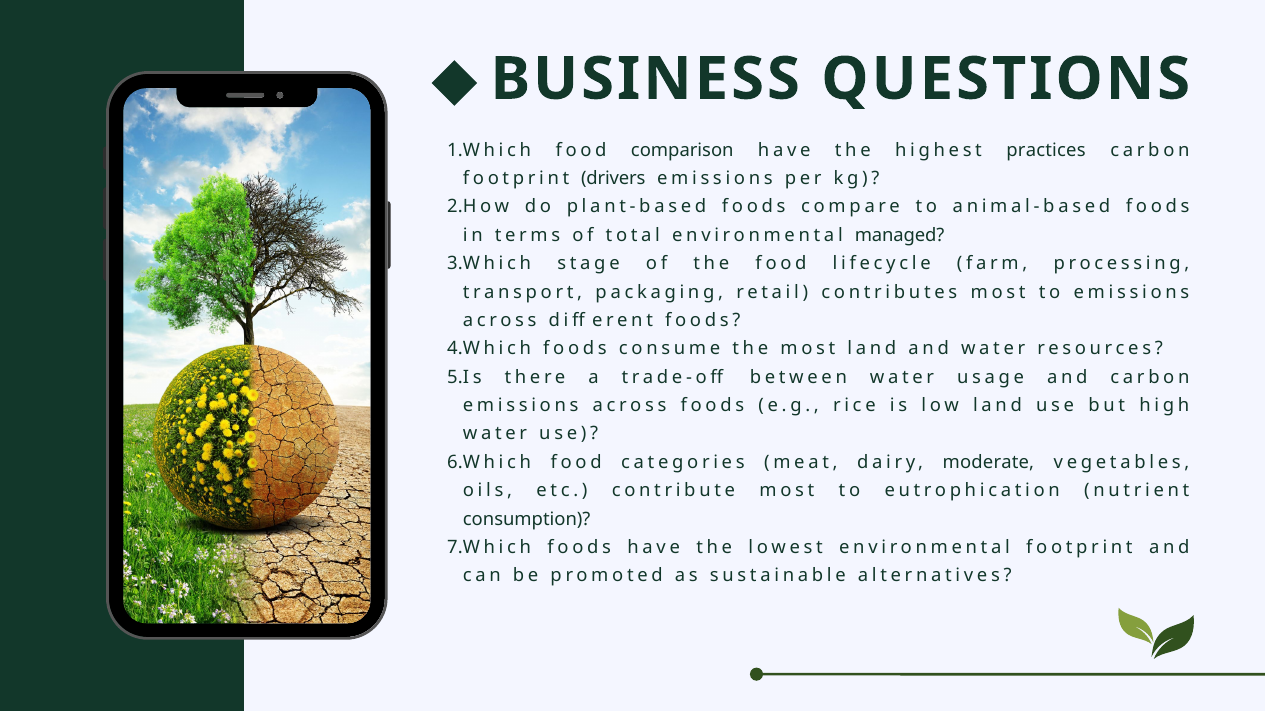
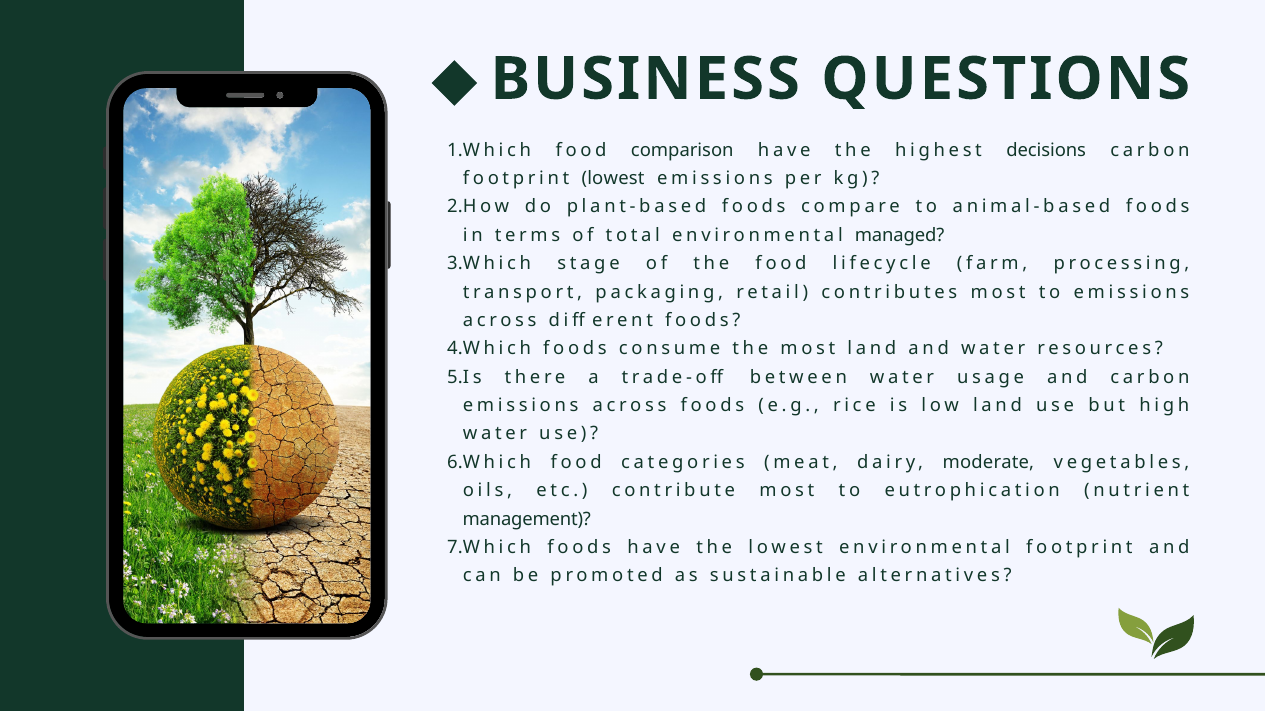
practices: practices -> decisions (1046, 150)
footprint drivers: drivers -> lowest (613, 179)
consumption: consumption -> management (527, 519)
